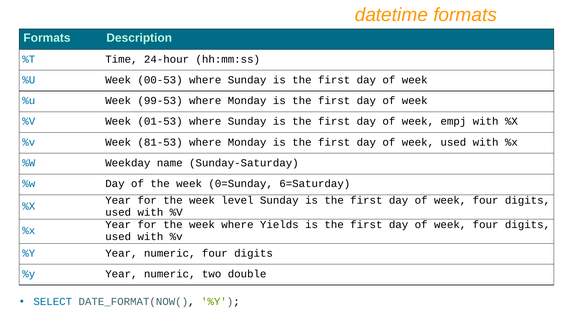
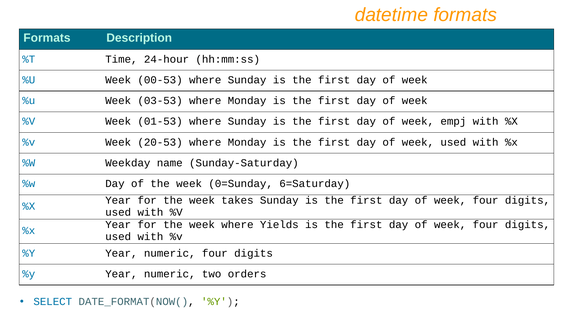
99-53: 99-53 -> 03-53 (160, 101)
81-53: 81-53 -> 20-53 (160, 142)
level: level -> takes (237, 200)
double: double -> orders (247, 274)
